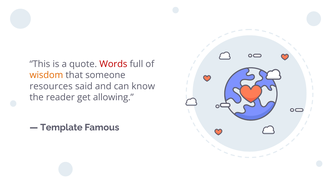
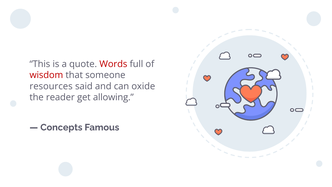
wisdom colour: orange -> red (46, 75)
know: know -> oxide (143, 86)
Template: Template -> Concepts (61, 127)
